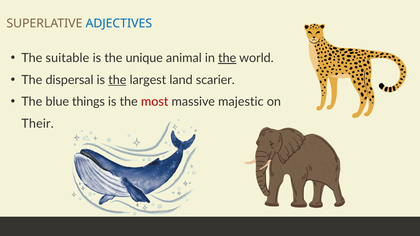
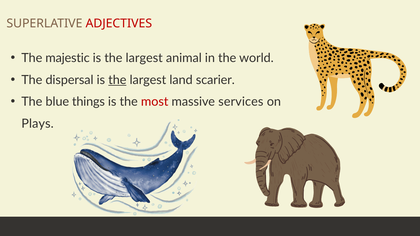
ADJECTIVES colour: blue -> red (119, 24)
suitable: suitable -> majestic (68, 58)
unique: unique -> largest (144, 58)
the underline: present -> none (227, 58)
majestic: majestic -> services (241, 102)
Their: Their -> Plays (38, 124)
